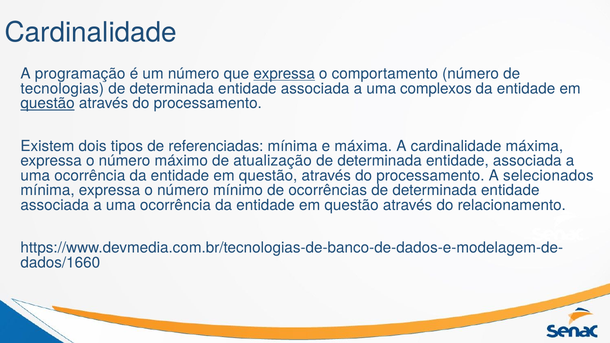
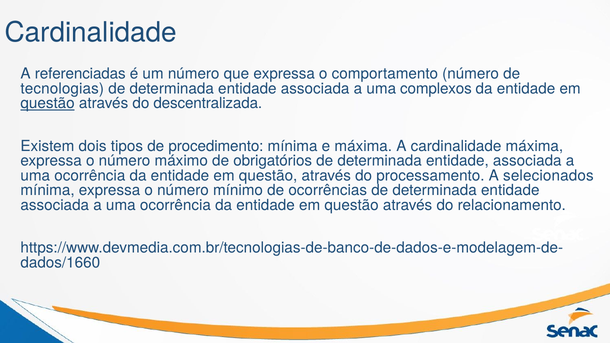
programação: programação -> referenciadas (80, 74)
expressa underline: present -> none (284, 74)
processamento: processamento -> descentralizada (208, 103)
referenciadas: referenciadas -> procedimento (216, 146)
atualização: atualização -> obrigatórios (273, 161)
